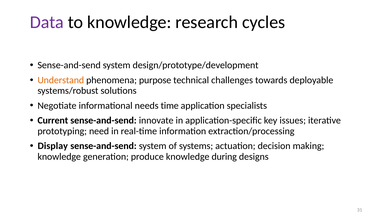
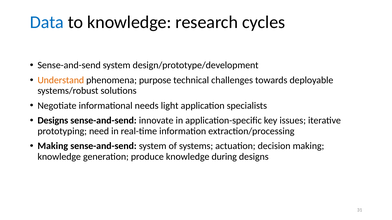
Data colour: purple -> blue (47, 22)
time: time -> light (170, 106)
Current: Current -> Designs (53, 121)
Display: Display -> Making (53, 146)
